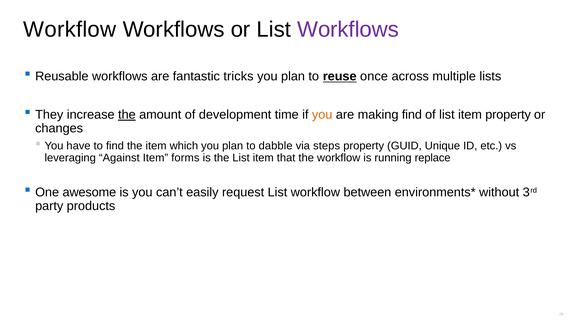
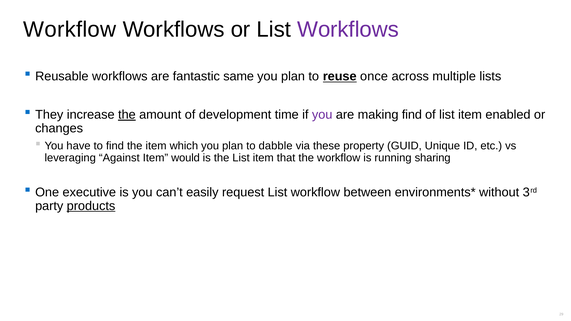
tricks: tricks -> same (239, 76)
you colour: orange -> purple (322, 115)
item property: property -> enabled (508, 115)
steps: steps -> these (327, 146)
forms: forms -> would (186, 158)
replace: replace -> sharing (433, 158)
awesome: awesome -> executive (89, 192)
products underline: none -> present (91, 206)
